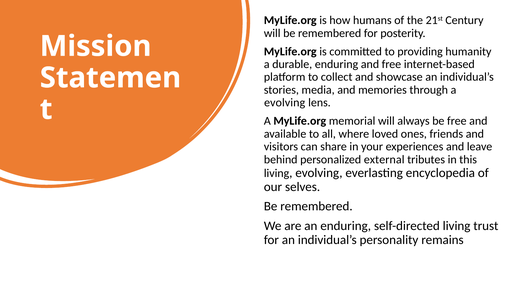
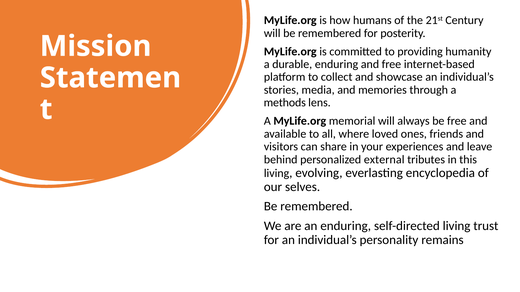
evolving: evolving -> methods (285, 103)
